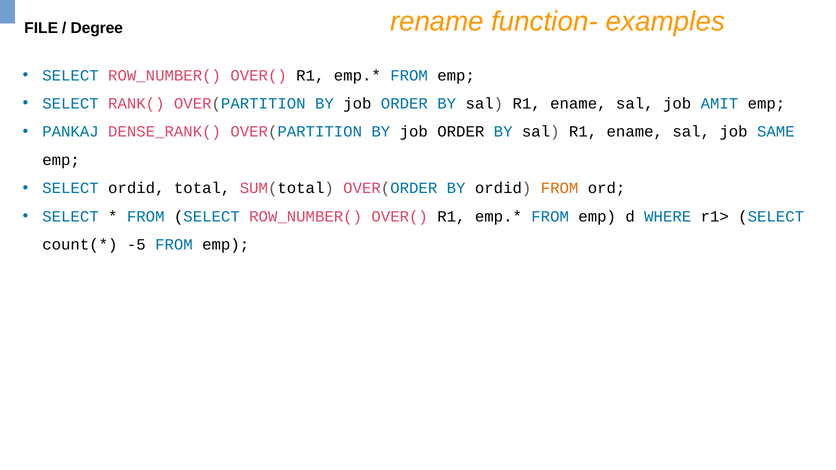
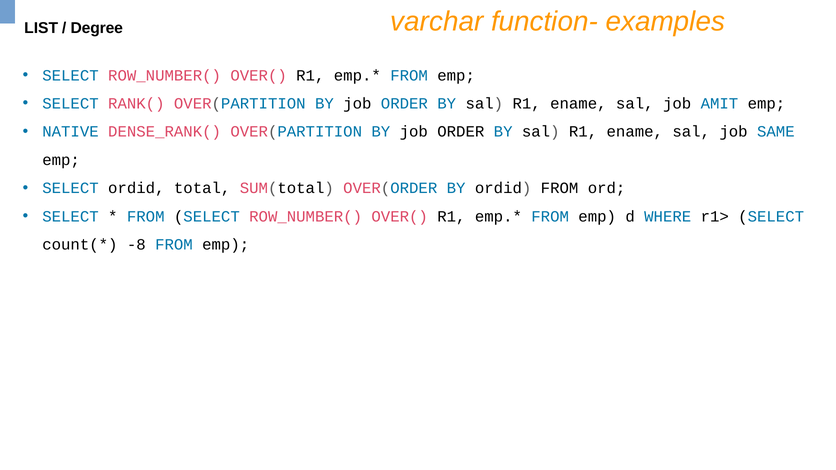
rename: rename -> varchar (437, 22)
FILE: FILE -> LIST (41, 28)
PANKAJ: PANKAJ -> NATIVE (70, 132)
FROM colour: orange -> black (560, 188)
-5: -5 -> -8 (136, 245)
